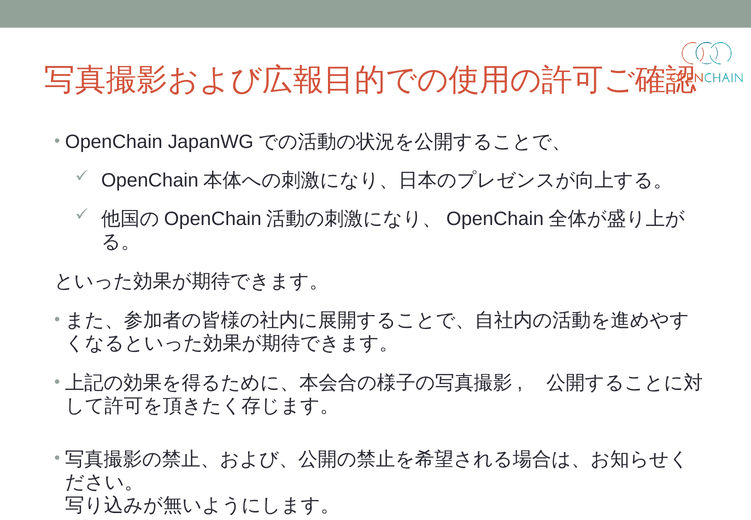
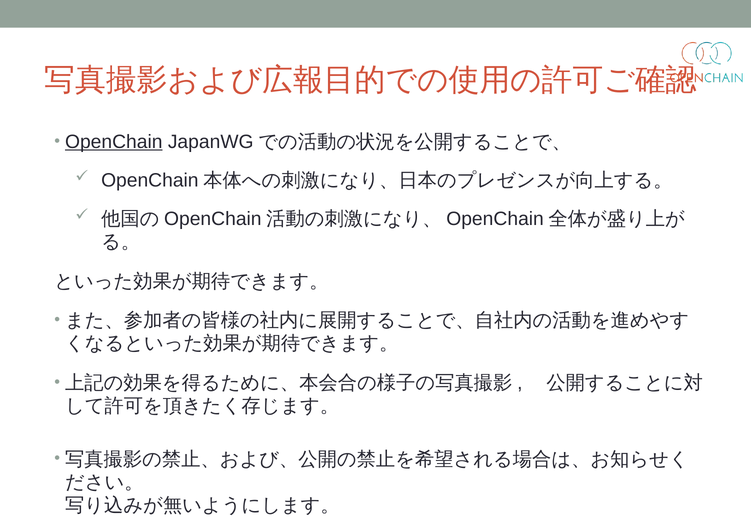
OpenChain underline: none -> present (114, 142)
